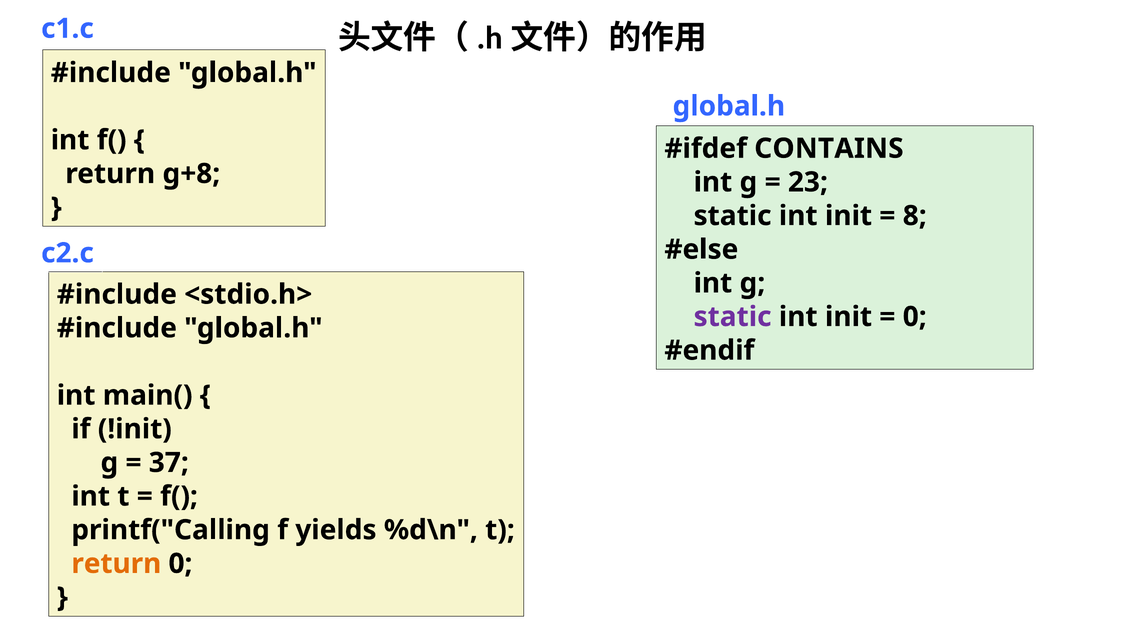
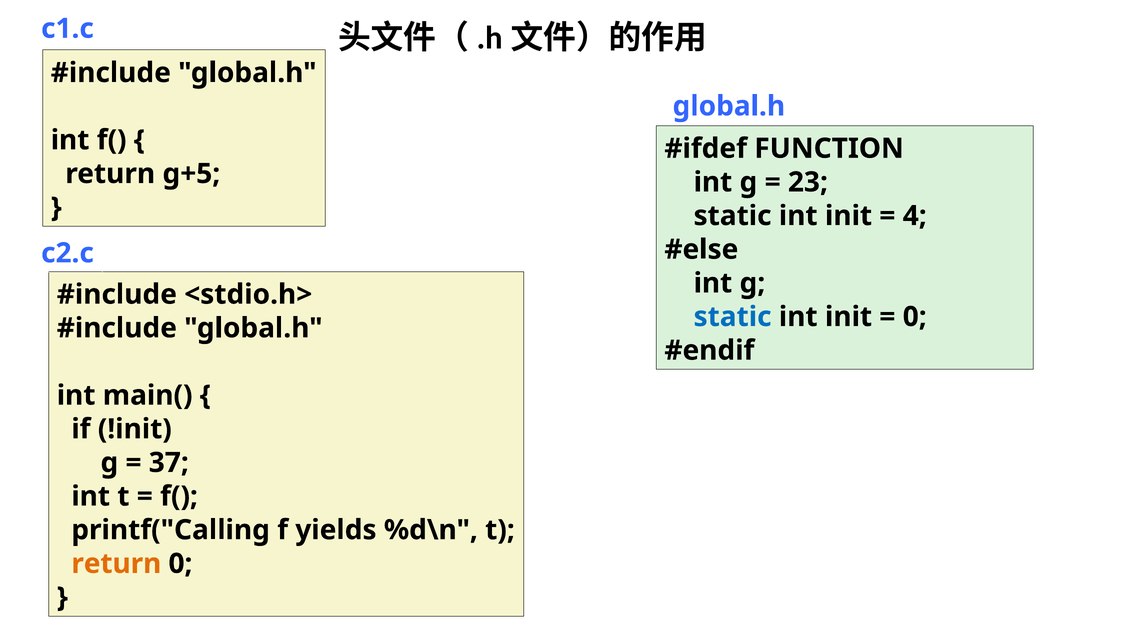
CONTAINS: CONTAINS -> FUNCTION (829, 149)
g+8: g+8 -> g+5 (191, 174)
8: 8 -> 4 (915, 216)
static colour: purple -> blue (733, 317)
